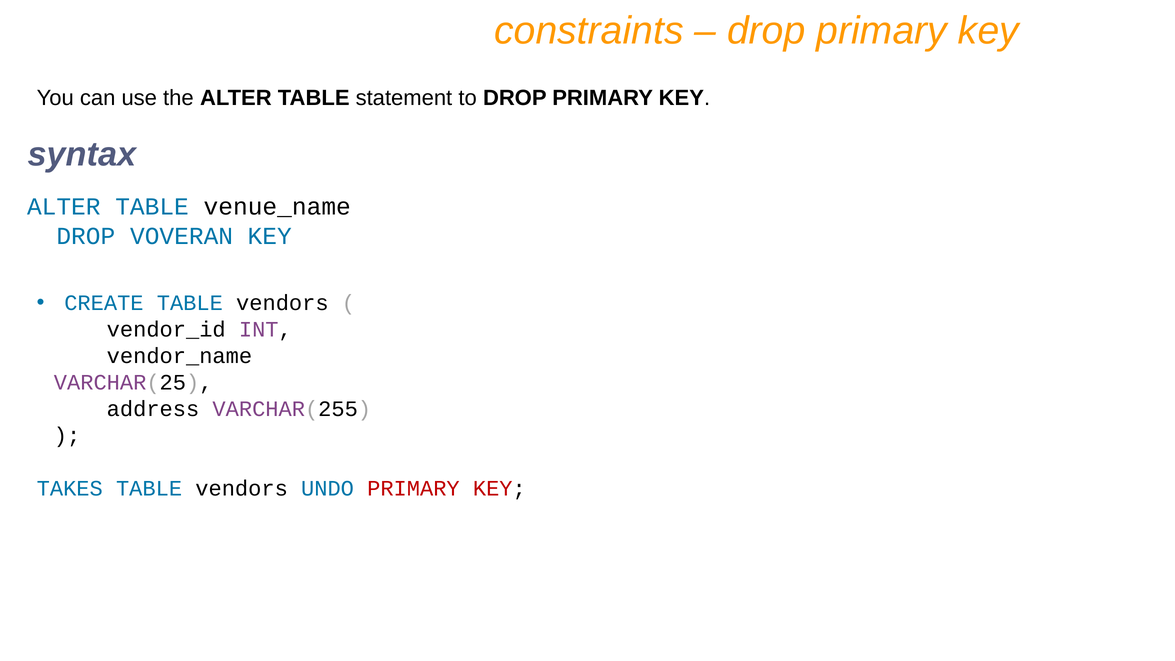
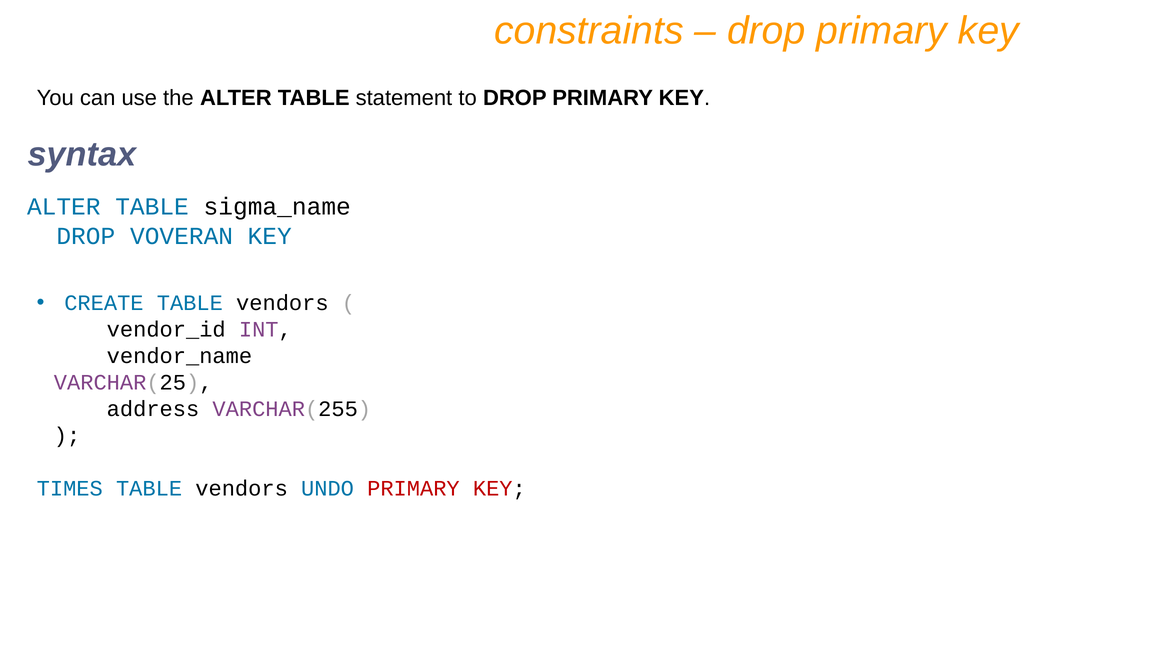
venue_name: venue_name -> sigma_name (277, 207)
TAKES: TAKES -> TIMES (70, 488)
